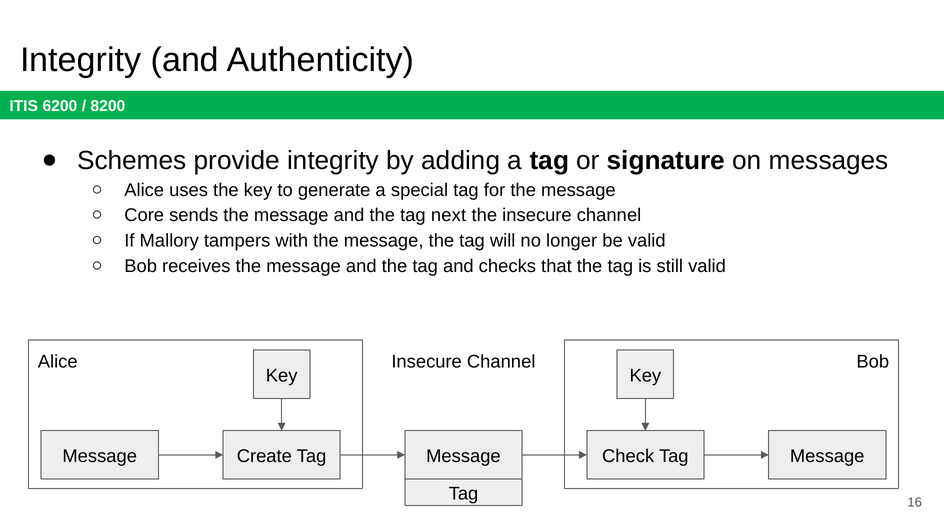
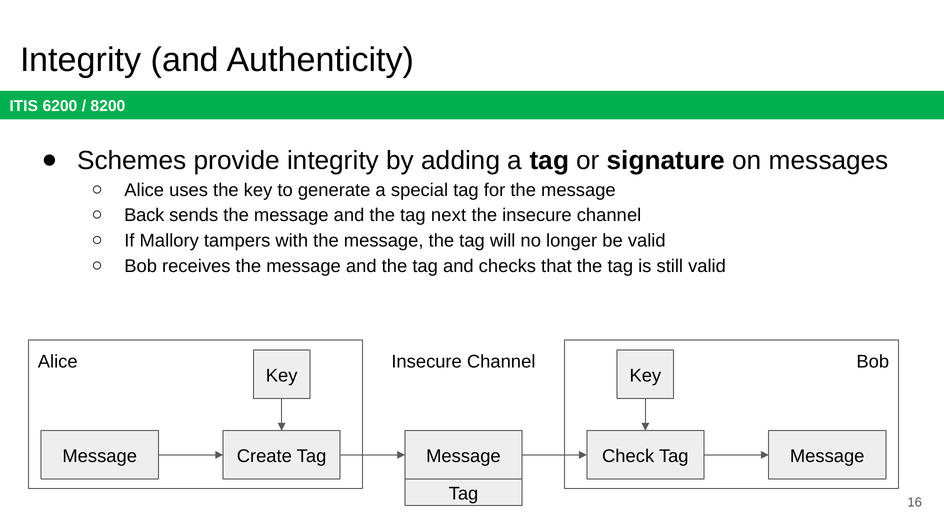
Core: Core -> Back (144, 215)
